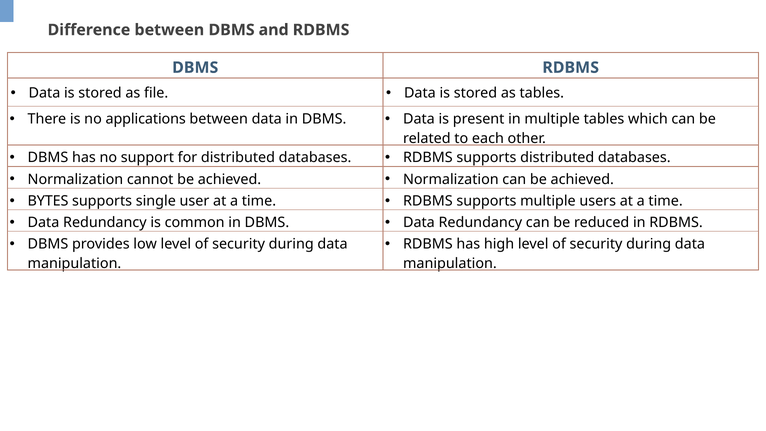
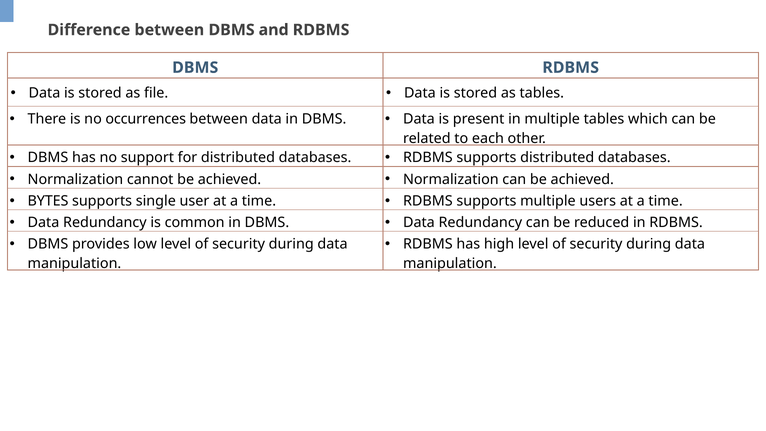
applications: applications -> occurrences (146, 119)
